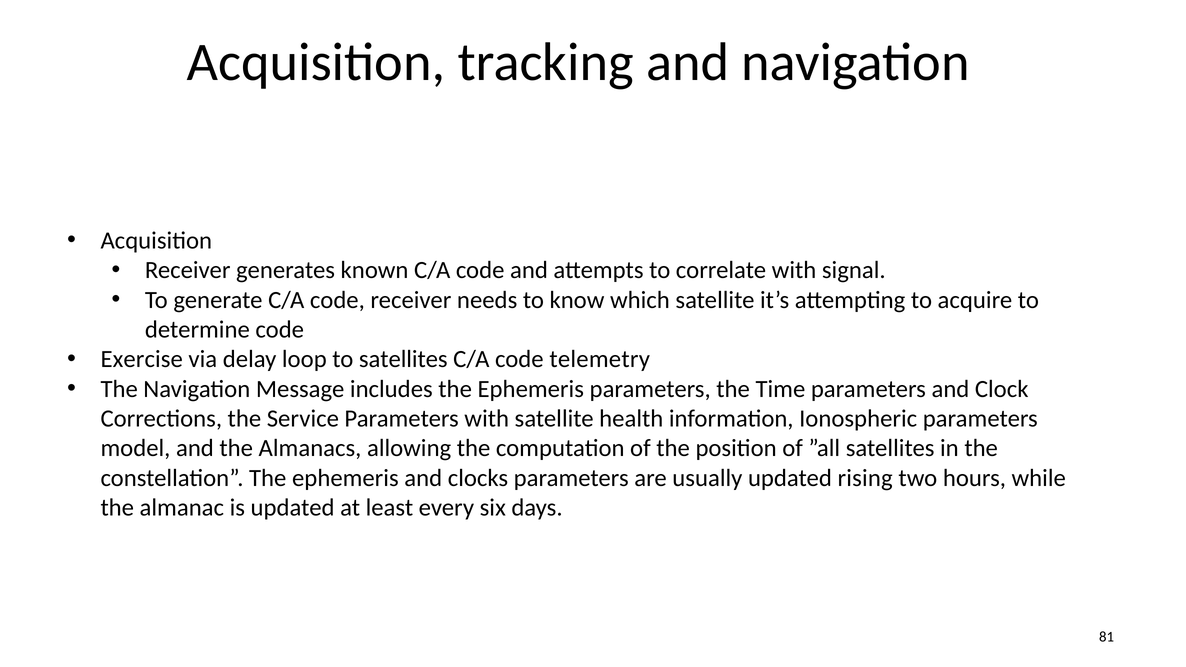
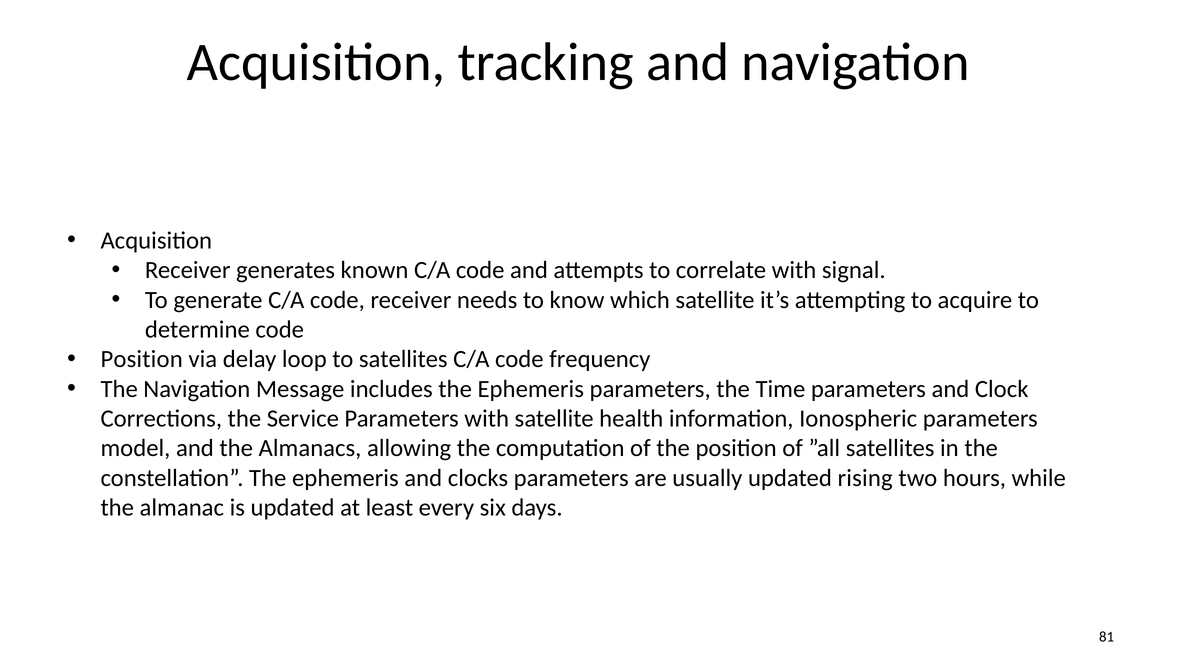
Exercise: Exercise -> Position (142, 359)
telemetry: telemetry -> frequency (600, 359)
